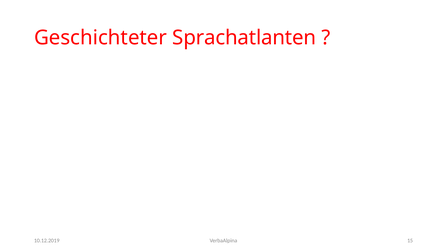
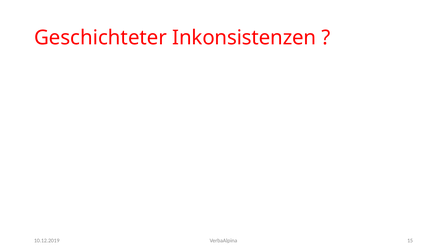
Sprachatlanten: Sprachatlanten -> Inkonsistenzen (244, 38)
